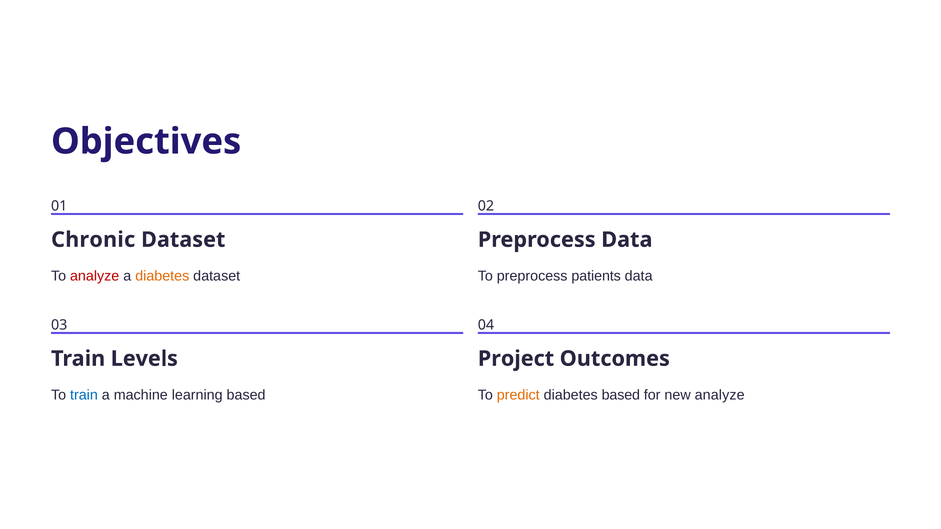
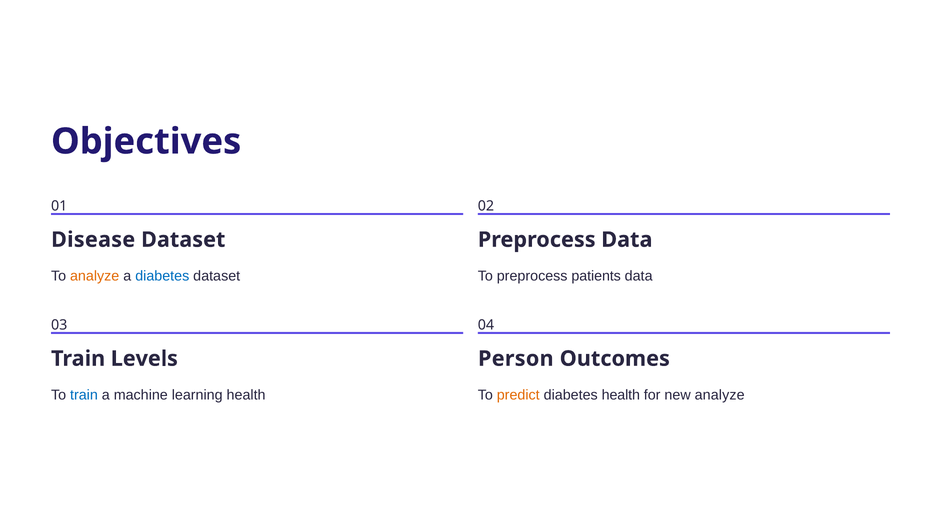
Chronic: Chronic -> Disease (93, 240)
analyze colour: red -> orange (95, 276)
diabetes colour: orange -> blue (162, 276)
Project: Project -> Person (516, 359)
learning based: based -> health (246, 395)
diabetes based: based -> health (621, 395)
